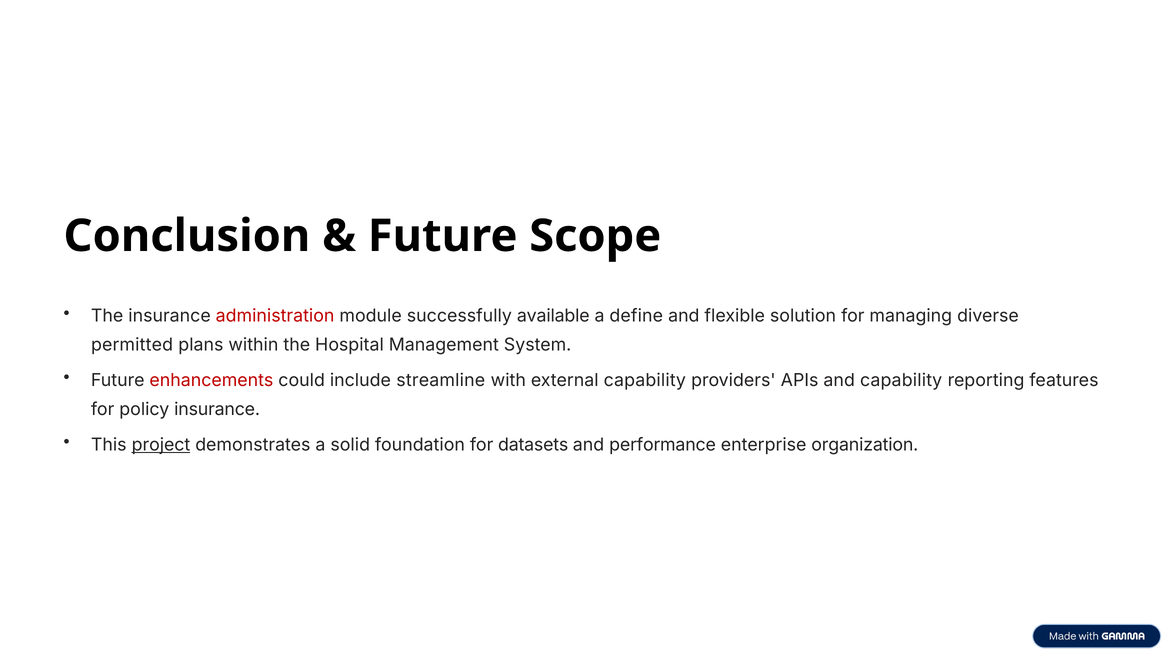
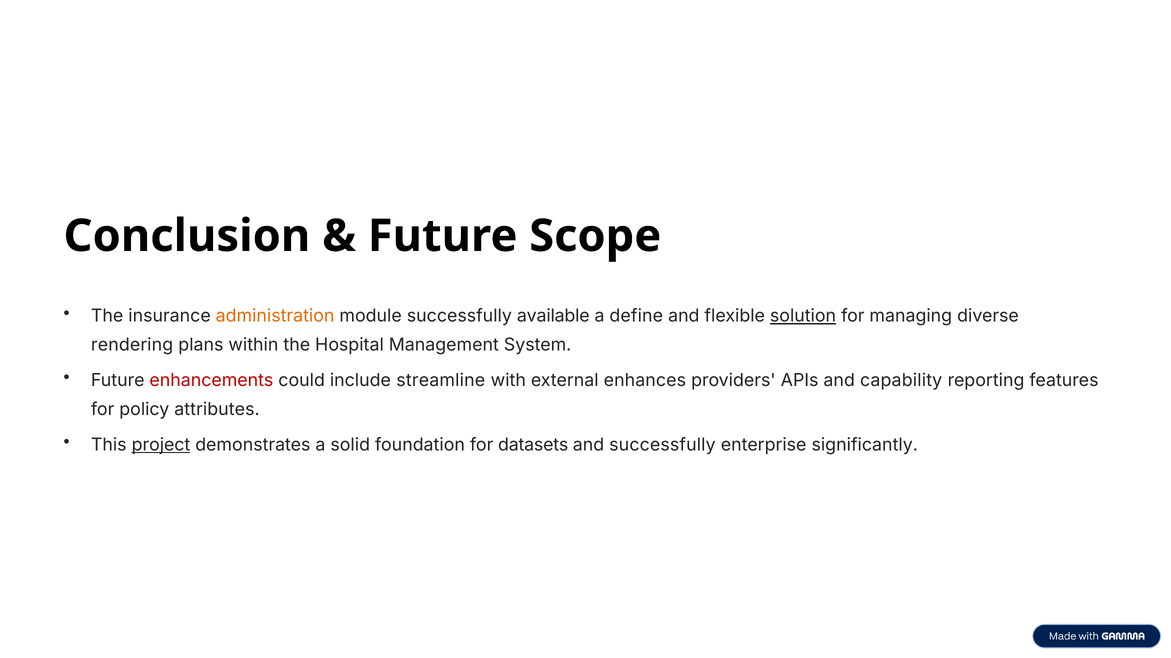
administration colour: red -> orange (275, 316)
solution underline: none -> present (803, 316)
permitted: permitted -> rendering (132, 345)
external capability: capability -> enhances (645, 381)
policy insurance: insurance -> attributes (217, 410)
and performance: performance -> successfully (662, 445)
organization: organization -> significantly (865, 445)
